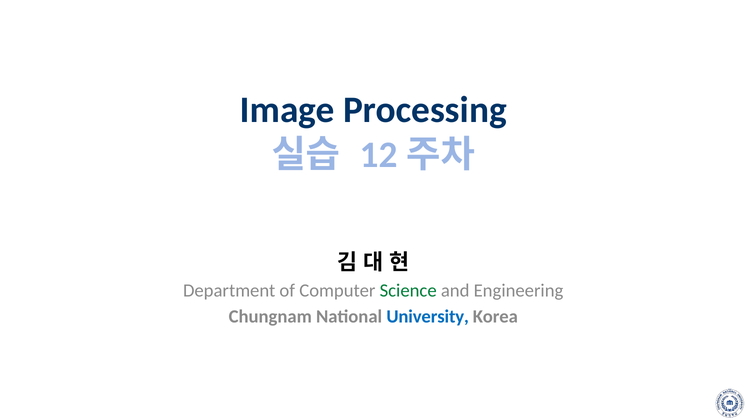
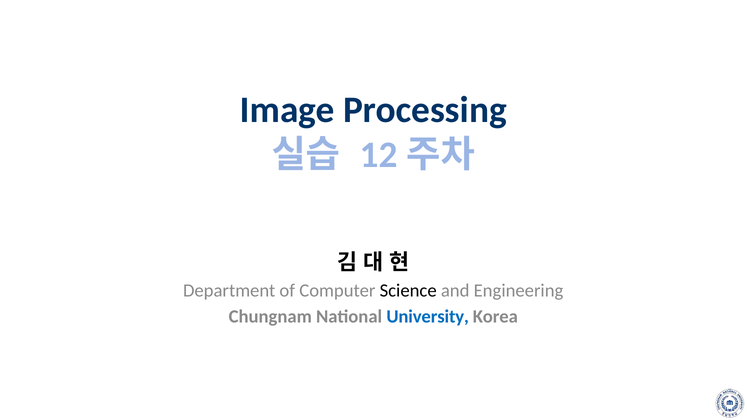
Science colour: green -> black (408, 291)
